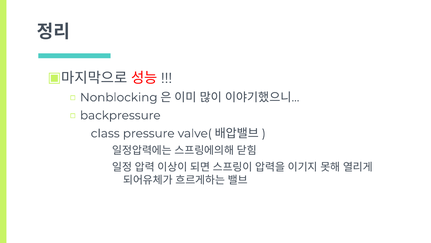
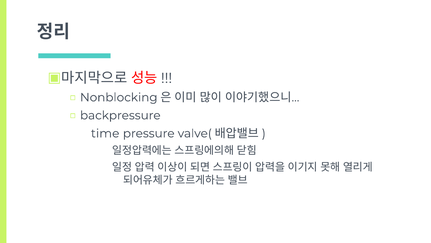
class: class -> time (105, 133)
